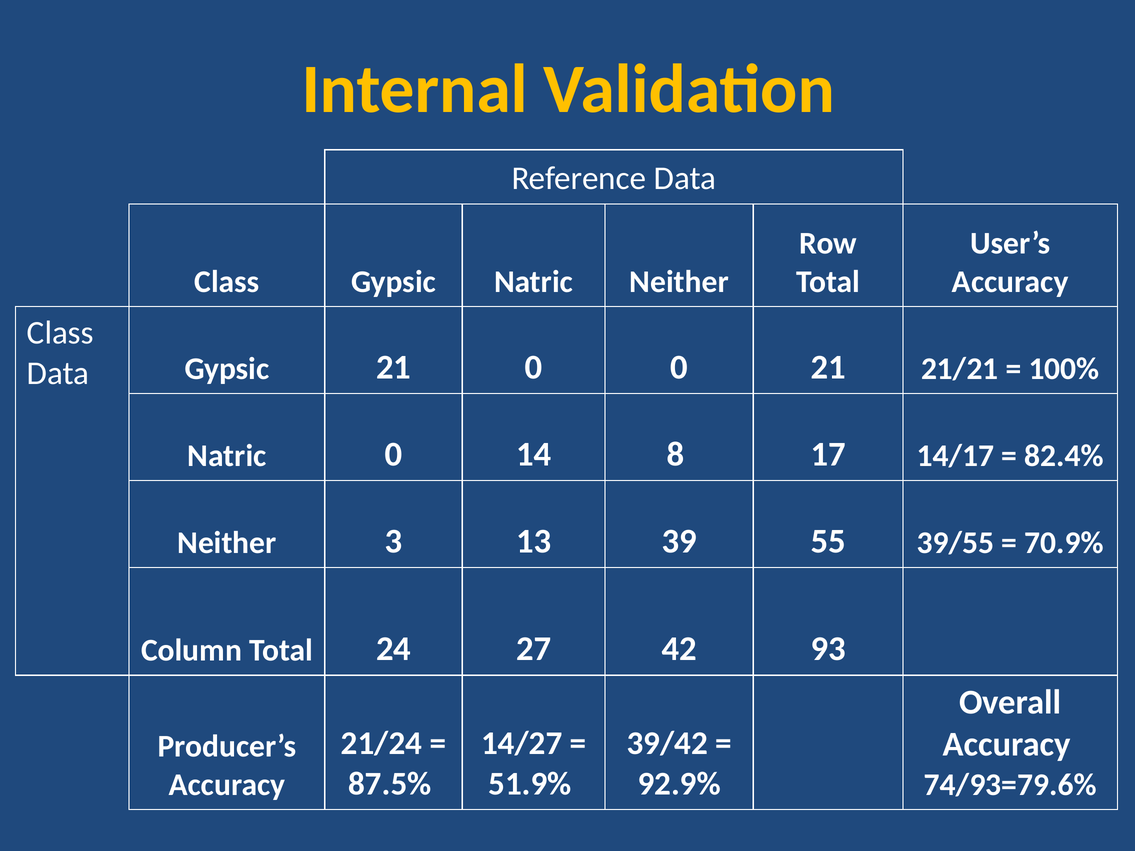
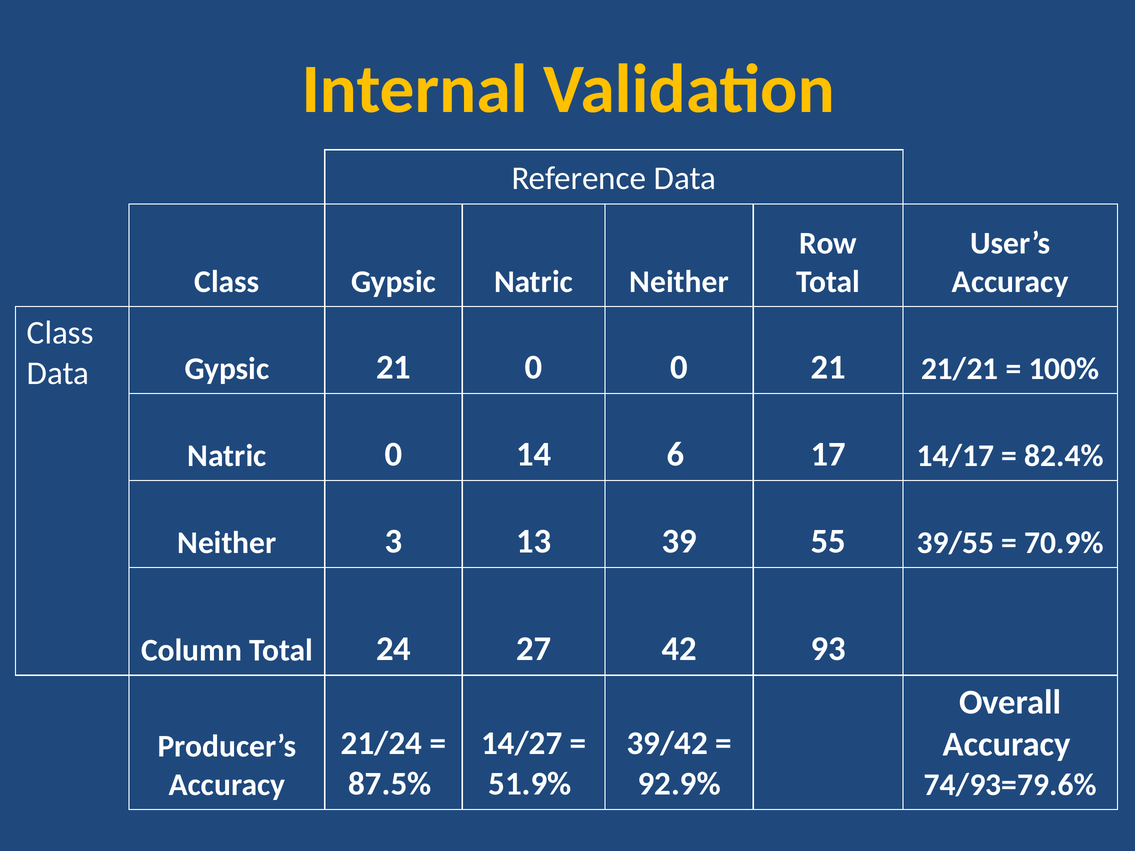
8: 8 -> 6 (675, 454)
